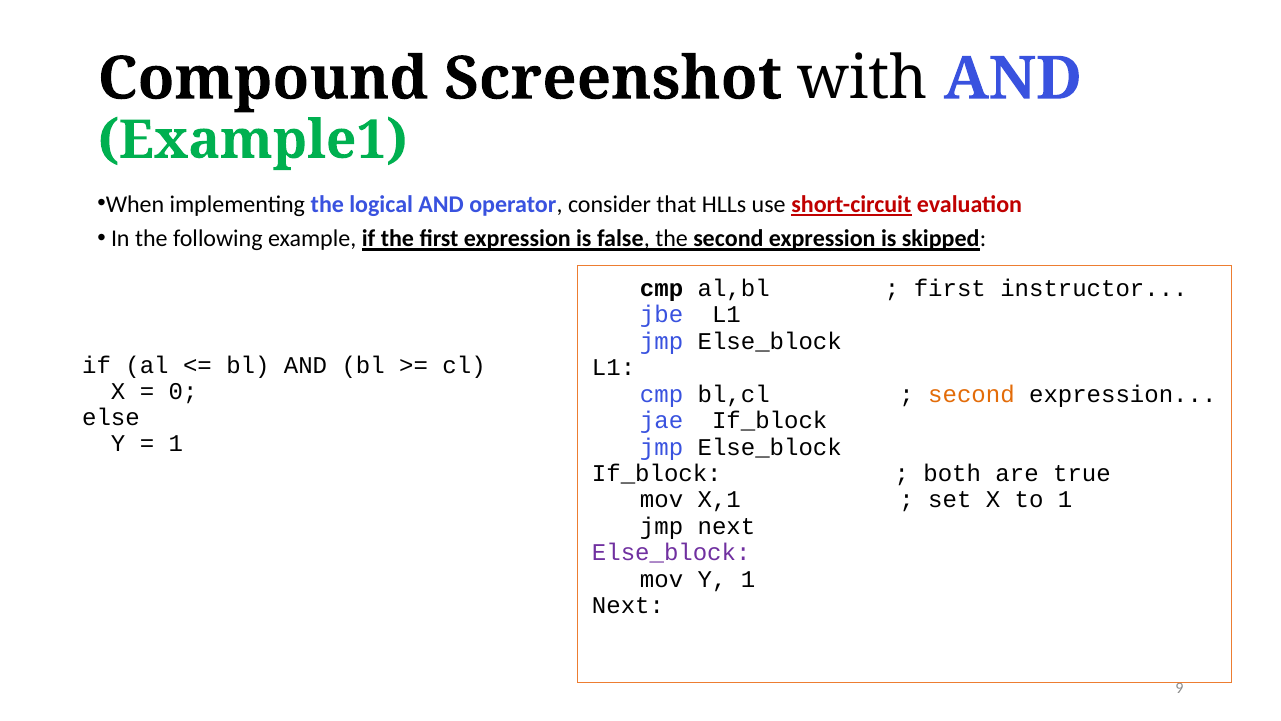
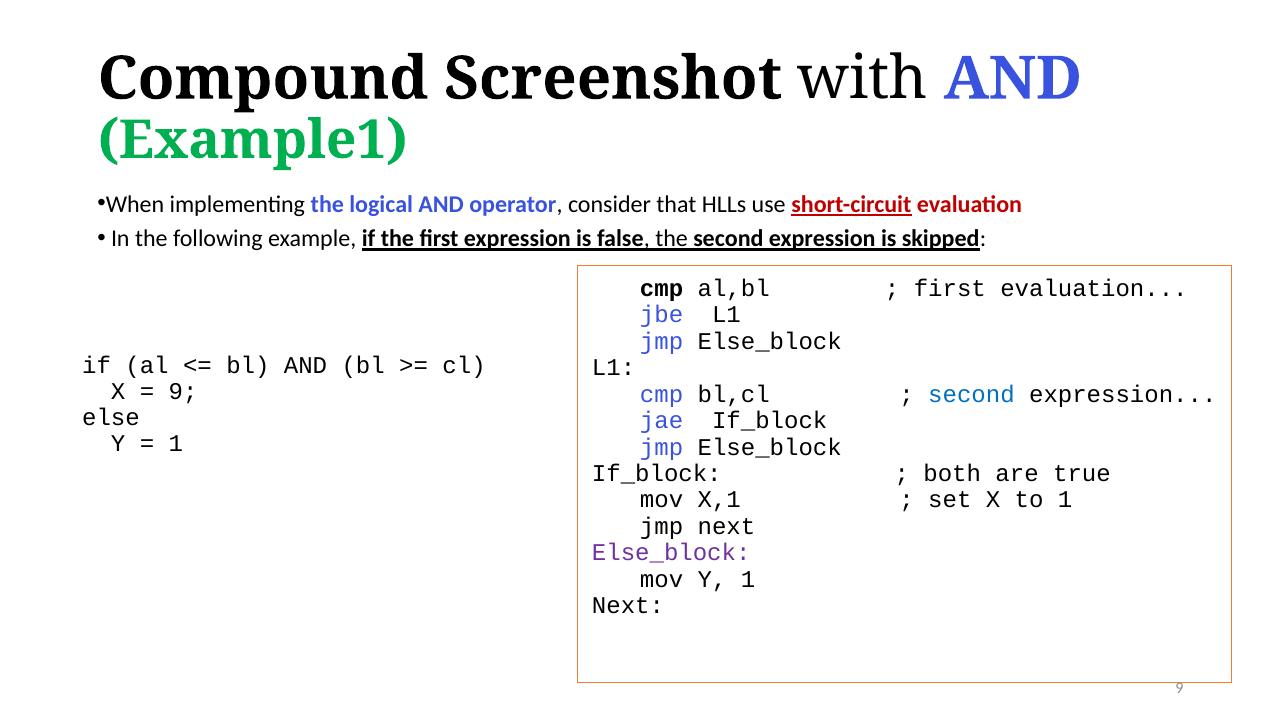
first instructor: instructor -> evaluation (1094, 288)
0: 0 -> 9 (183, 391)
second colour: orange -> blue (971, 394)
